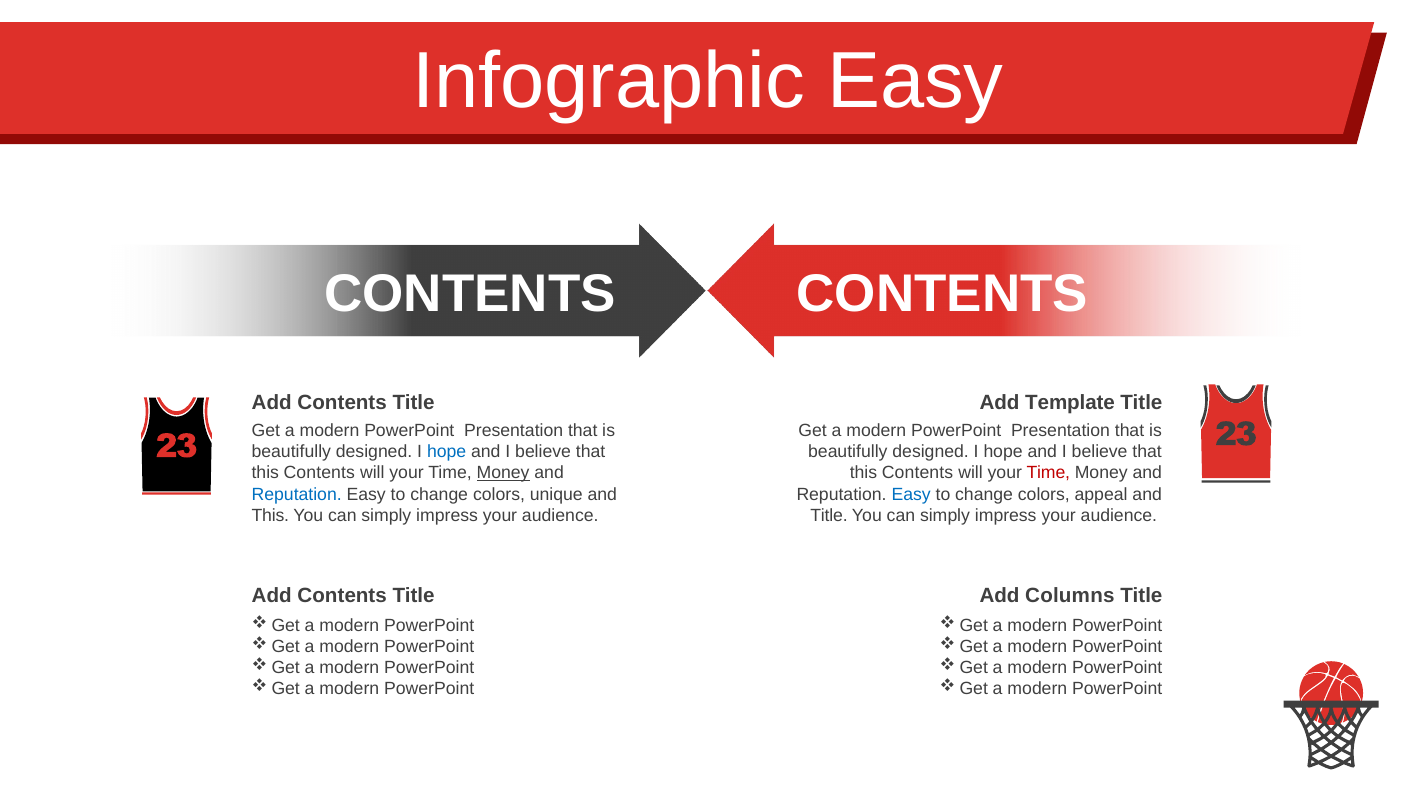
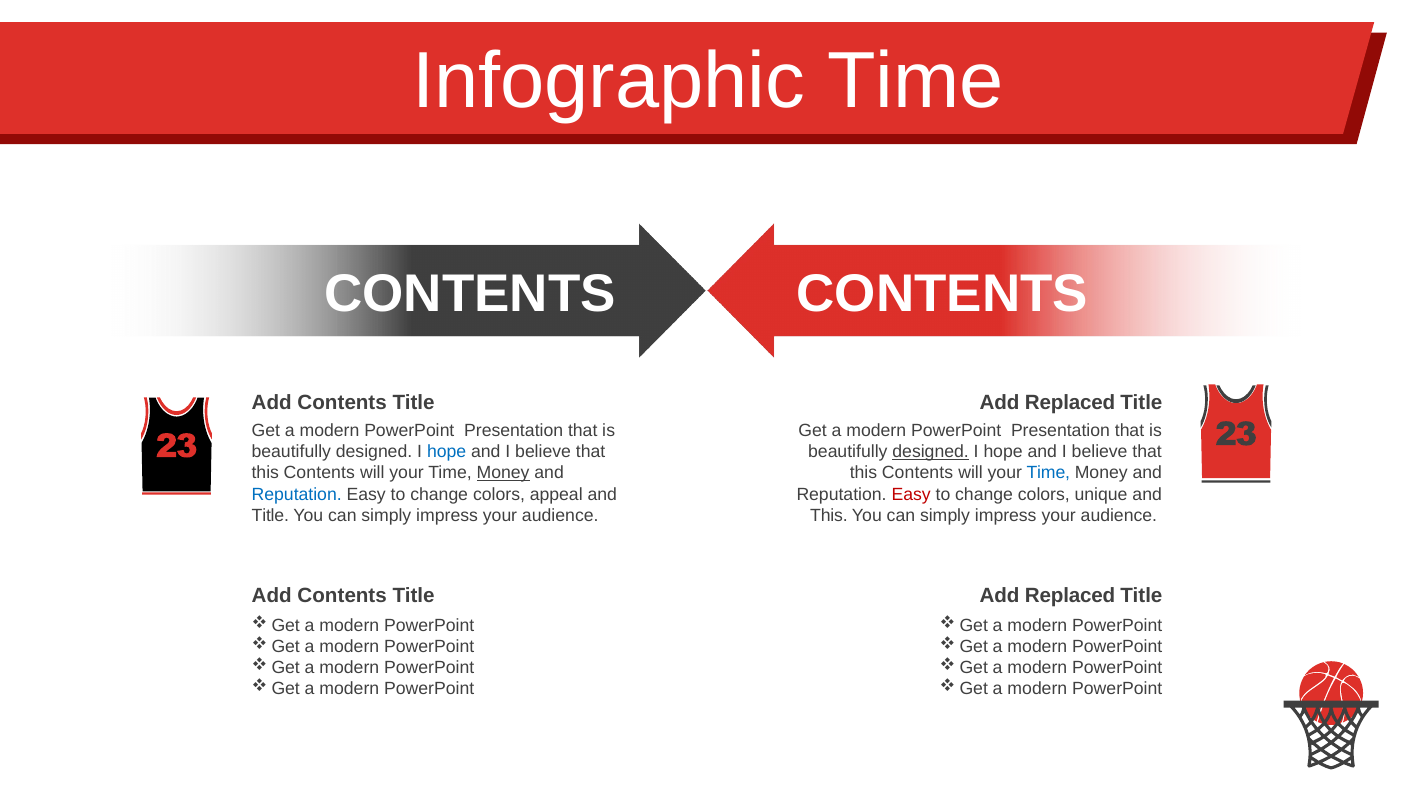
Infographic Easy: Easy -> Time (915, 81)
Template: Template -> Replaced (1070, 403)
designed underline: none -> present (931, 452)
Time colour: red -> blue (1048, 473)
unique: unique -> appeal (556, 494)
Easy colour: blue -> red (911, 494)
appeal: appeal -> unique (1101, 494)
This: This -> Title (270, 515)
Title: Title -> This (829, 515)
Columns: Columns -> Replaced (1070, 596)
